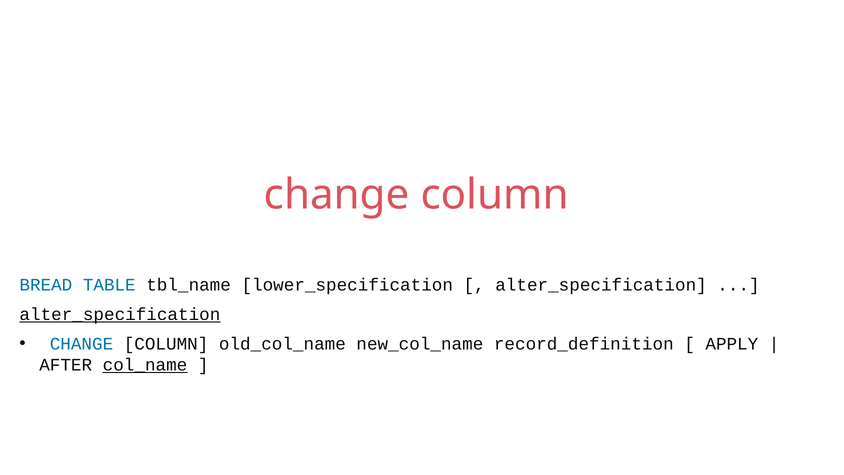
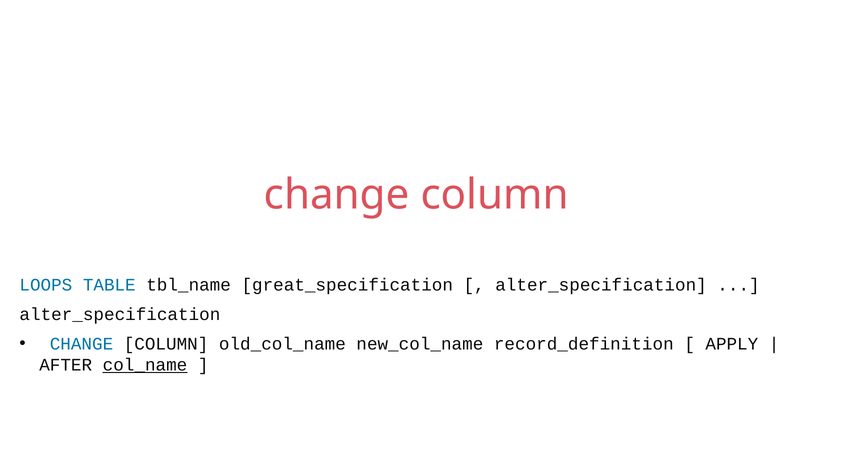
BREAD: BREAD -> LOOPS (46, 285)
lower_specification: lower_specification -> great_specification (347, 285)
alter_specification underline: present -> none (120, 314)
